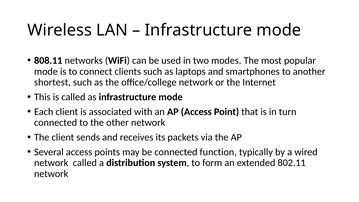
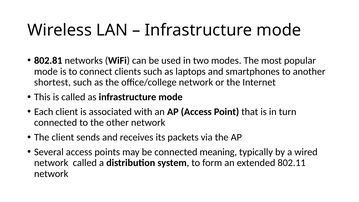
808.11: 808.11 -> 802.81 (48, 61)
function: function -> meaning (218, 152)
